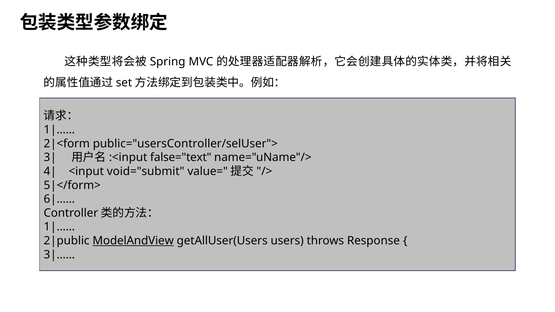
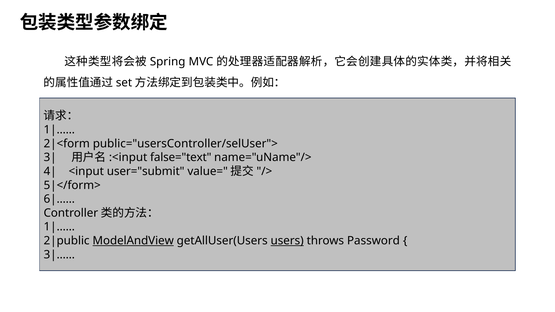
void="submit: void="submit -> user="submit (146, 171)
users underline: none -> present (287, 241)
Response: Response -> Password (373, 241)
